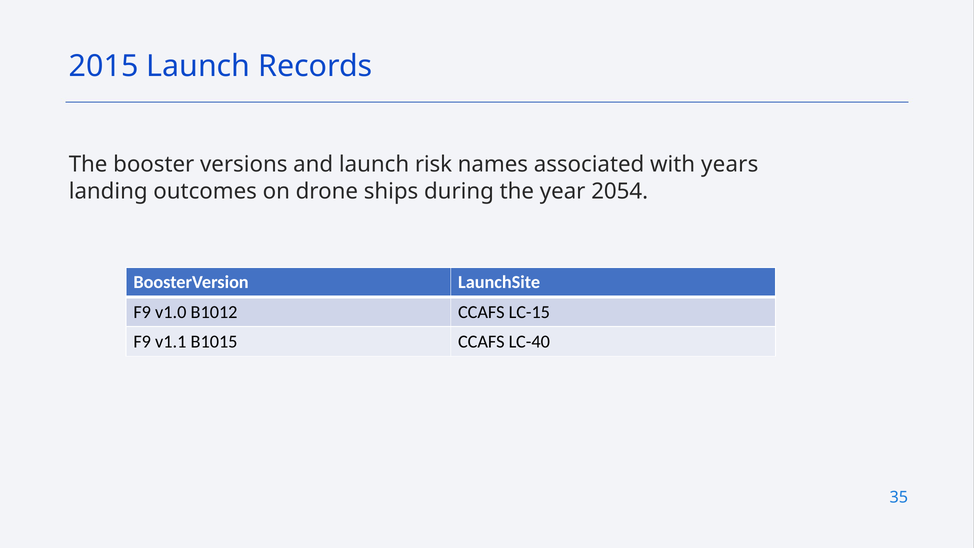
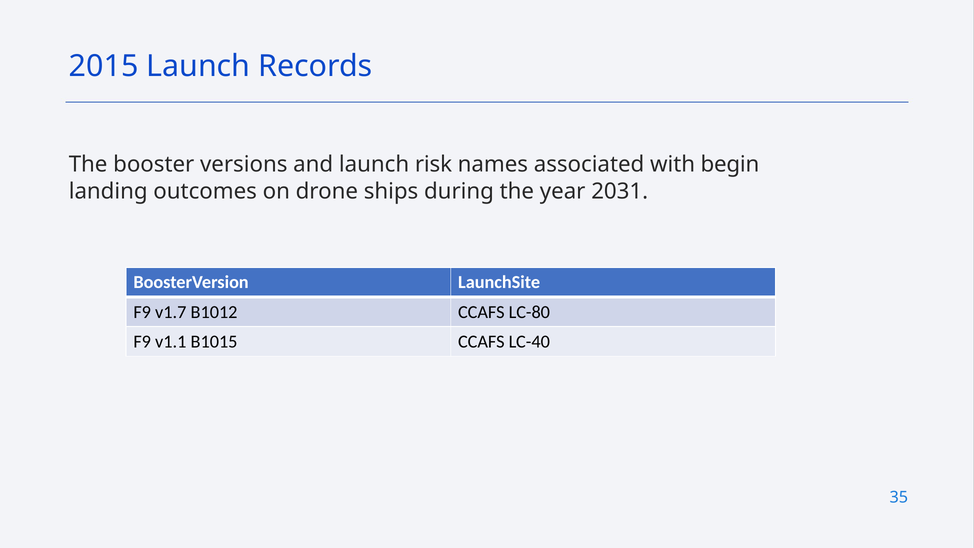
years: years -> begin (730, 164)
2054: 2054 -> 2031 (620, 191)
v1.0: v1.0 -> v1.7 (171, 312)
LC-15: LC-15 -> LC-80 (529, 312)
